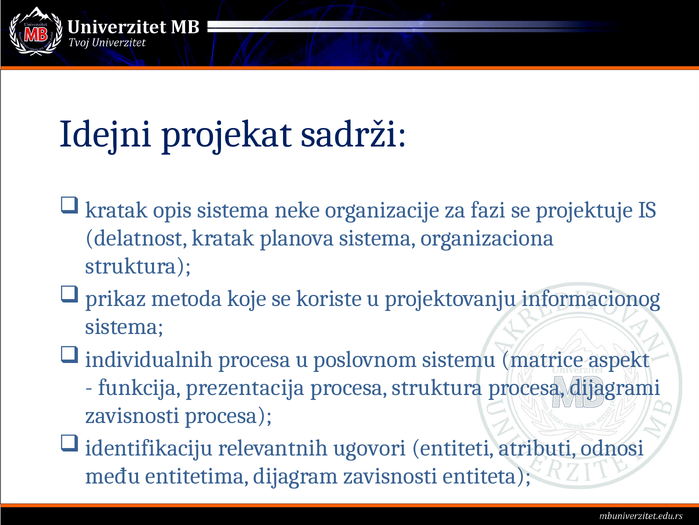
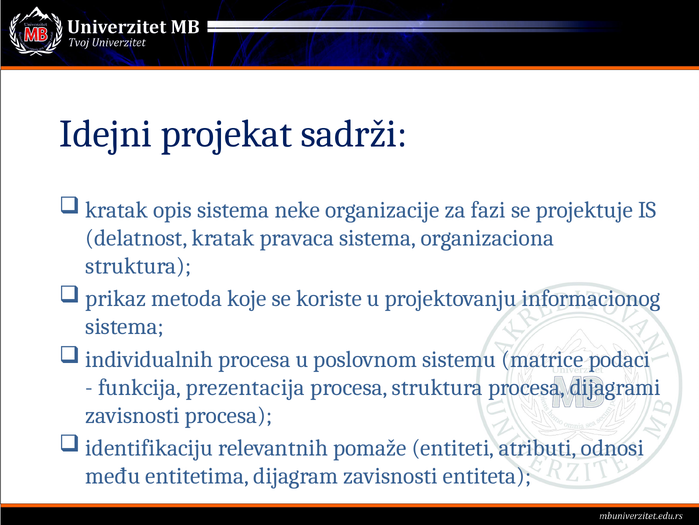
planova: planova -> pravaca (297, 238)
aspekt: aspekt -> podaci (619, 359)
ugovori: ugovori -> pomaže (370, 447)
